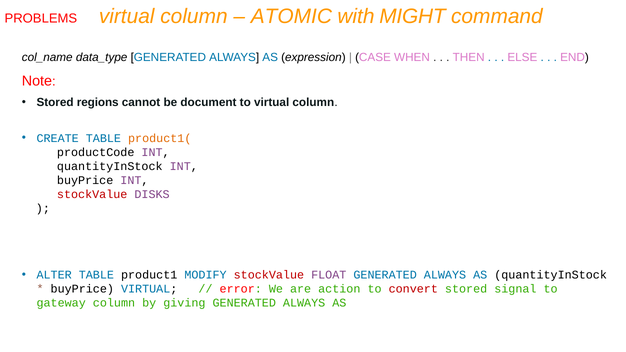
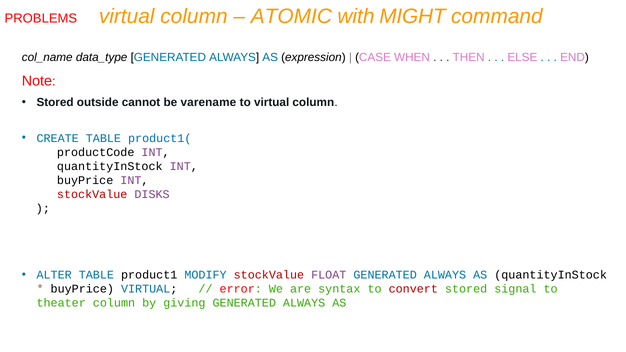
regions: regions -> outside (98, 103)
document: document -> varename (208, 103)
product1( colour: orange -> blue (160, 138)
action: action -> syntax (339, 289)
gateway: gateway -> theater (61, 303)
